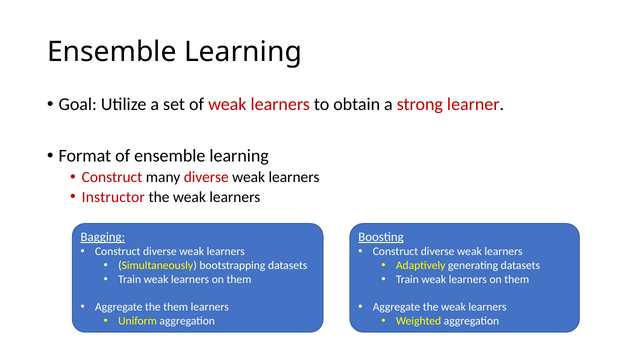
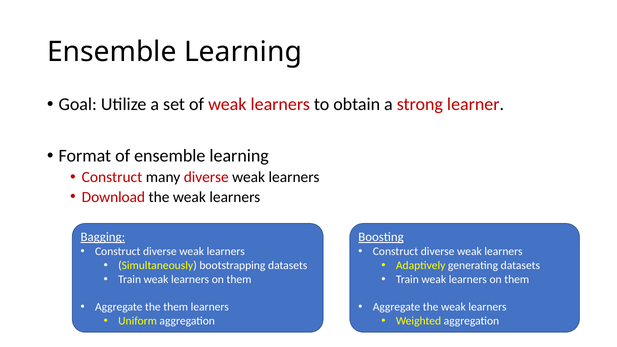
Instructor: Instructor -> Download (113, 197)
